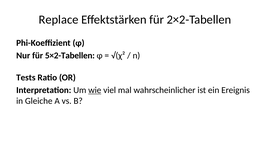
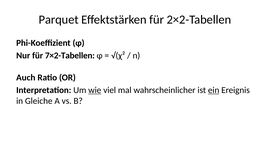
Replace: Replace -> Parquet (59, 20)
5×2-Tabellen: 5×2-Tabellen -> 7×2-Tabellen (70, 55)
Tests: Tests -> Auch (26, 77)
ein underline: none -> present (214, 90)
